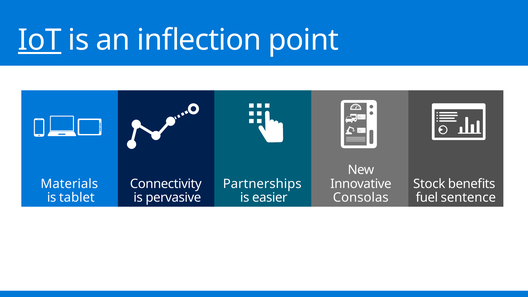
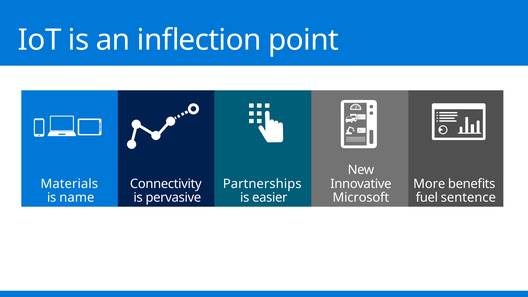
IoT underline: present -> none (40, 40)
Stock: Stock -> More (429, 184)
tablet: tablet -> name (77, 198)
Consolas: Consolas -> Microsoft (361, 198)
